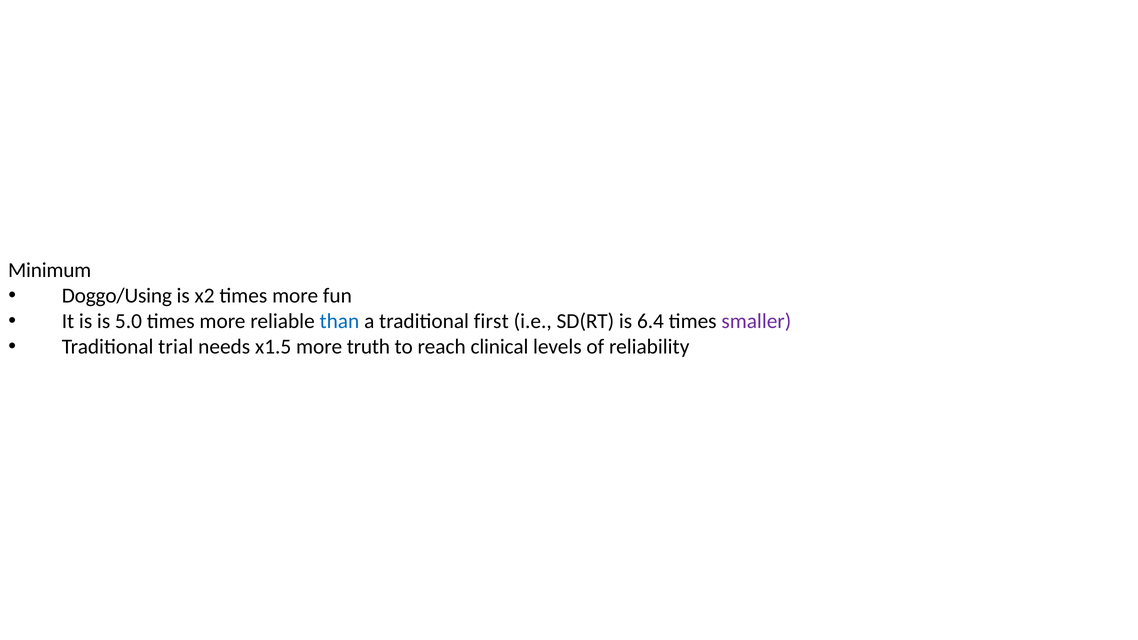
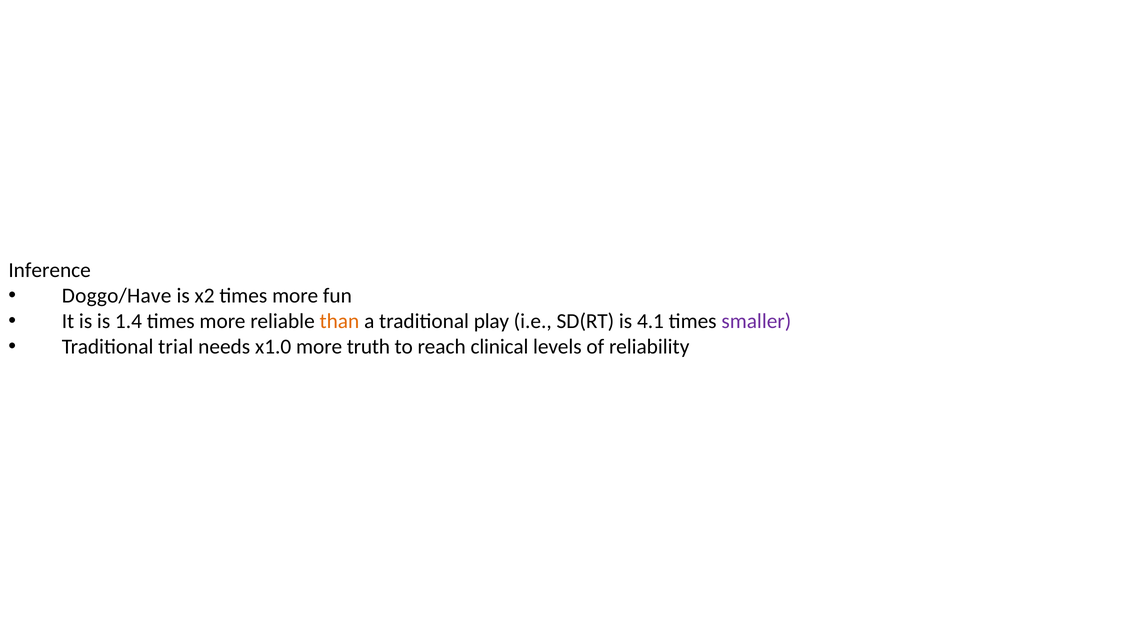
Minimum: Minimum -> Inference (50, 270)
Doggo/Using: Doggo/Using -> Doggo/Have (117, 296)
5.0: 5.0 -> 1.4 (128, 321)
than colour: blue -> orange (339, 321)
first: first -> play (491, 321)
6.4: 6.4 -> 4.1 (650, 321)
x1.5: x1.5 -> x1.0 (273, 347)
